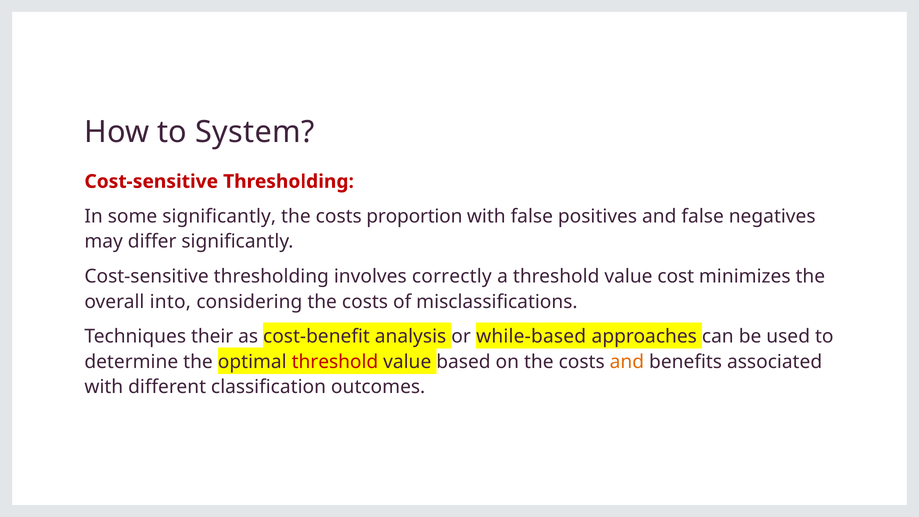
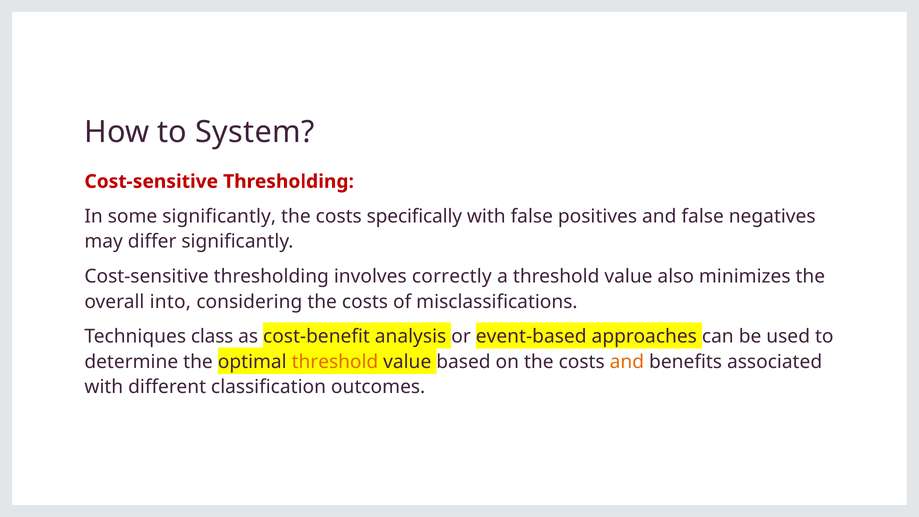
proportion: proportion -> specifically (414, 216)
cost: cost -> also (676, 276)
their: their -> class (212, 337)
while-based: while-based -> event-based (531, 337)
threshold colour: red -> orange (335, 362)
